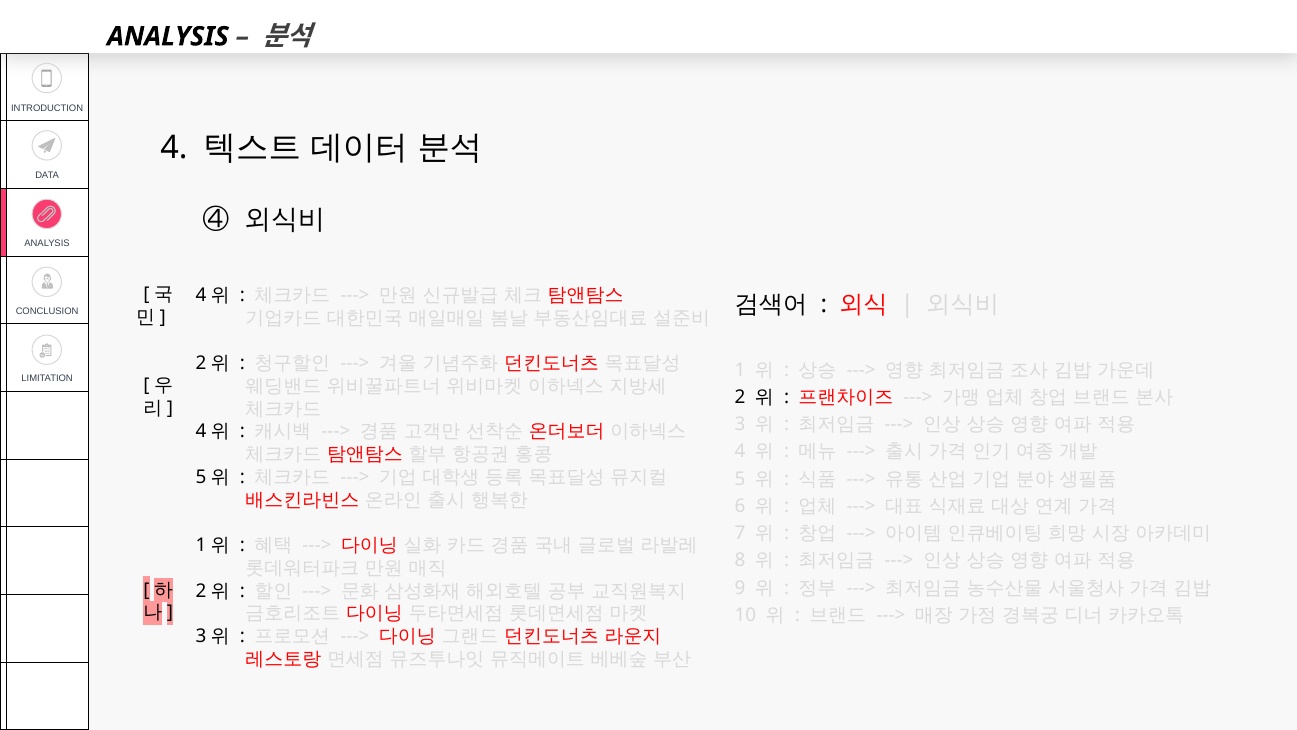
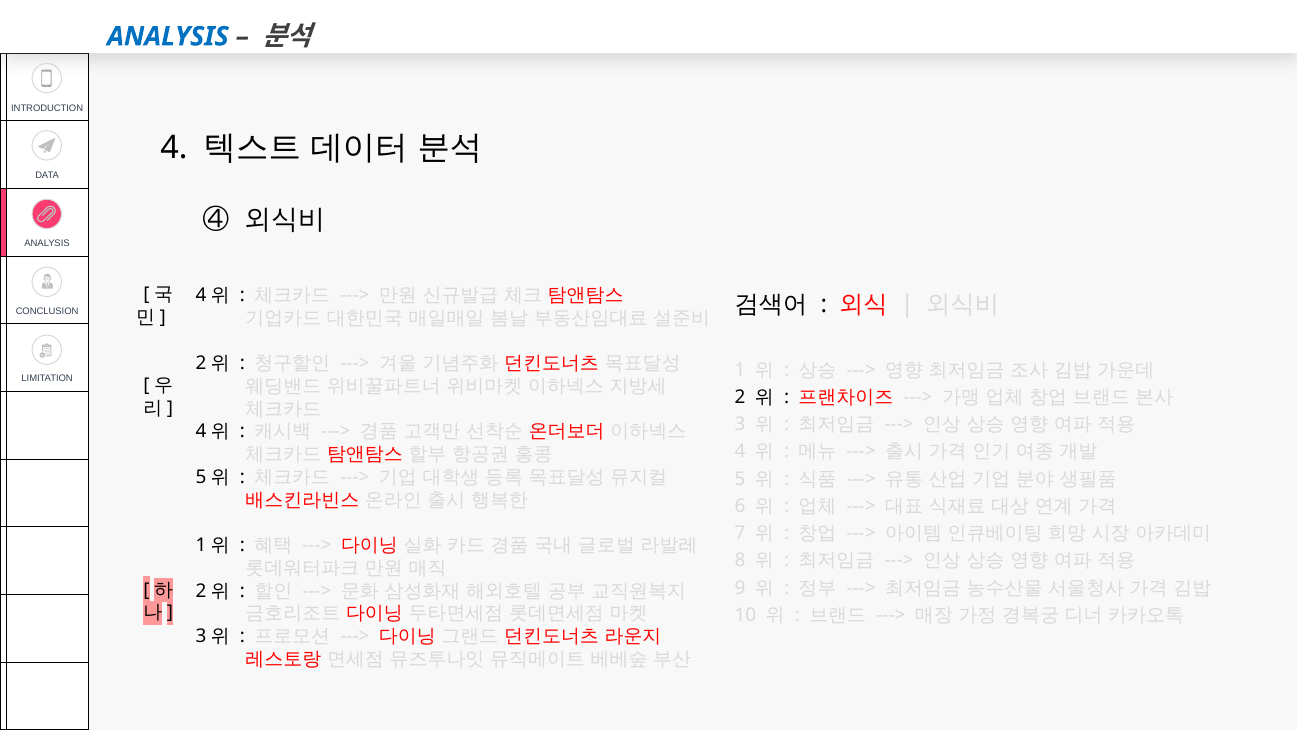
ANALYSIS colour: black -> blue (168, 37)
